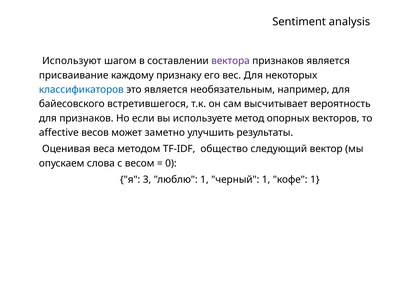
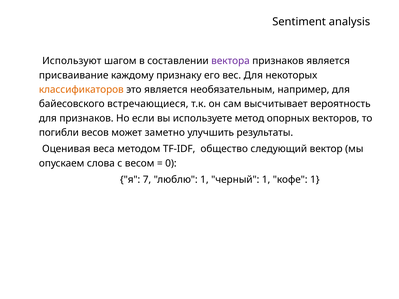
классификаторов colour: blue -> orange (81, 90)
встретившегося: встретившегося -> встречающиеся (148, 104)
affective: affective -> погибли (59, 133)
3: 3 -> 7 (147, 180)
